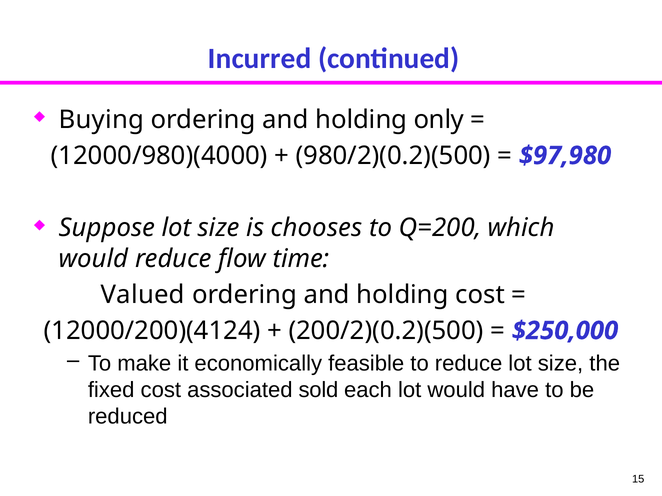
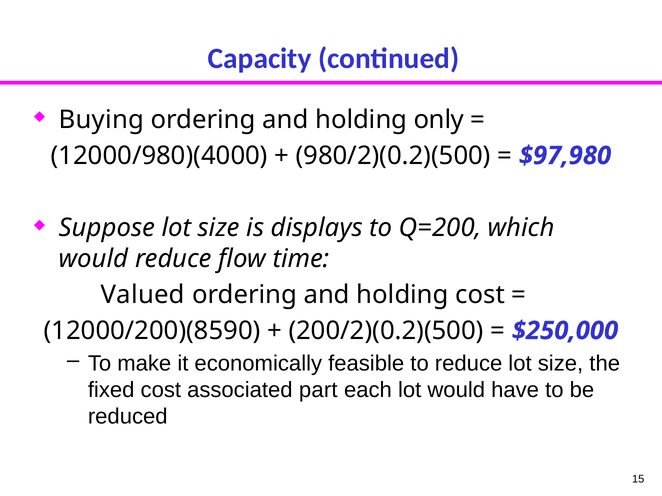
Incurred: Incurred -> Capacity (260, 58)
chooses: chooses -> displays (317, 228)
12000/200)(4124: 12000/200)(4124 -> 12000/200)(8590 (152, 331)
sold: sold -> part (318, 390)
